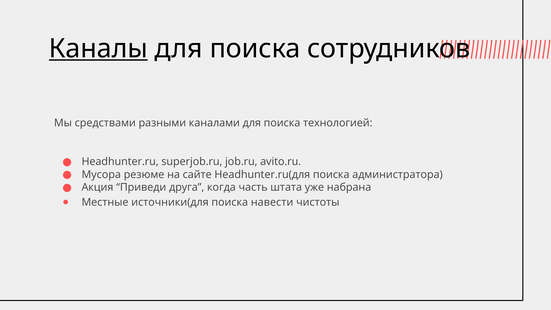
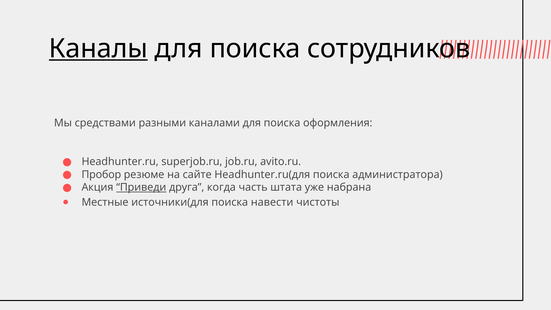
технологией: технологией -> оформления (338, 123)
Мусора: Мусора -> Пробор (101, 174)
Приведи underline: none -> present (141, 187)
